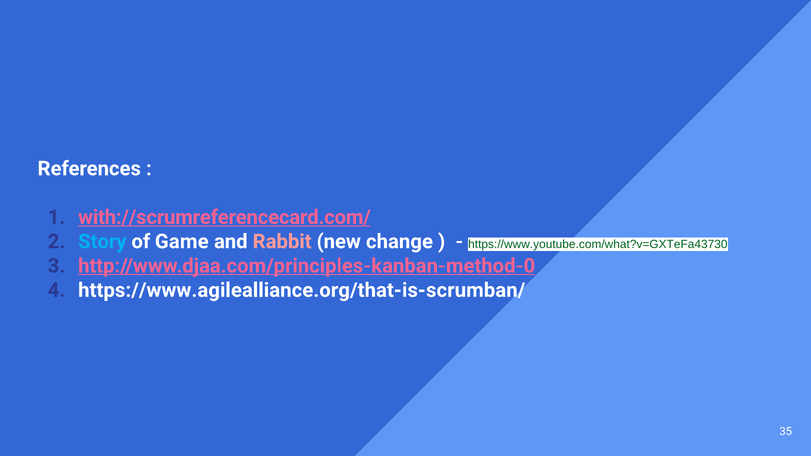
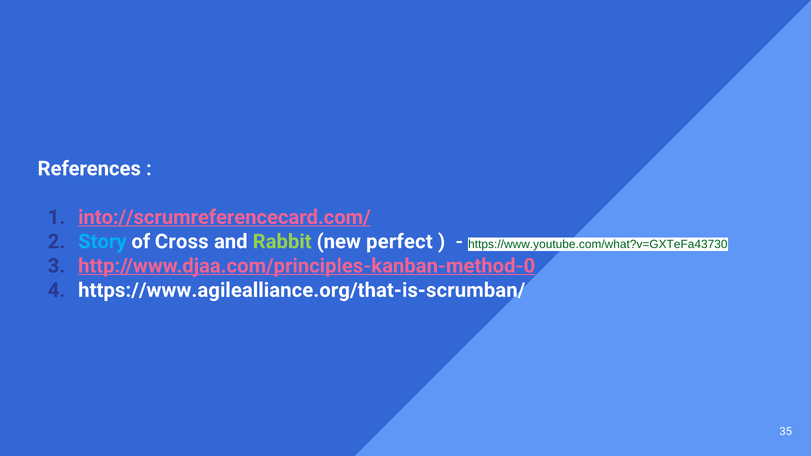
with://scrumreferencecard.com/: with://scrumreferencecard.com/ -> into://scrumreferencecard.com/ (224, 217)
Game: Game -> Cross (182, 242)
Rabbit colour: pink -> light green (282, 242)
change: change -> perfect (399, 242)
